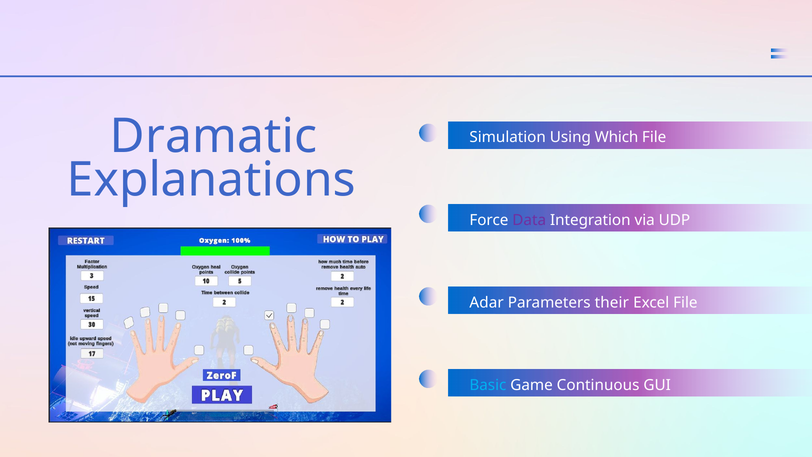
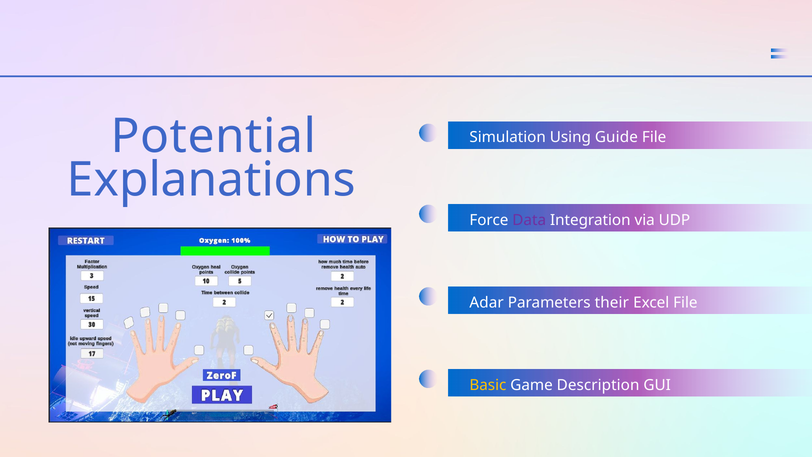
Dramatic: Dramatic -> Potential (213, 136)
Which: Which -> Guide (616, 137)
Basic colour: light blue -> yellow (488, 385)
Continuous: Continuous -> Description (598, 385)
